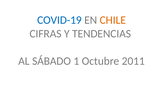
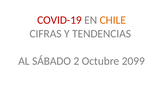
COVID-19 colour: blue -> red (59, 20)
1: 1 -> 2 (76, 61)
2011: 2011 -> 2099 (133, 61)
